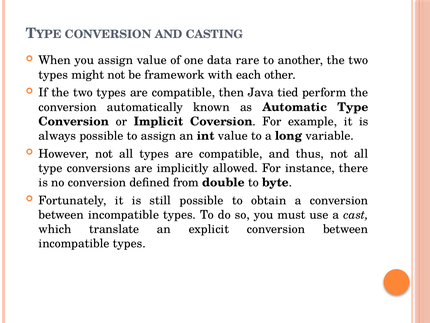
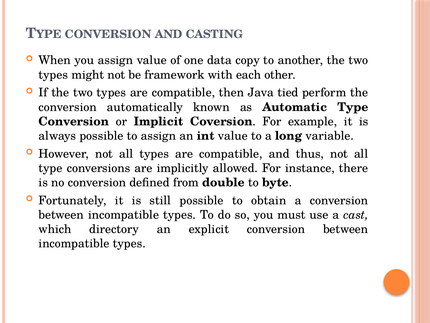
rare: rare -> copy (248, 60)
translate: translate -> directory (114, 229)
